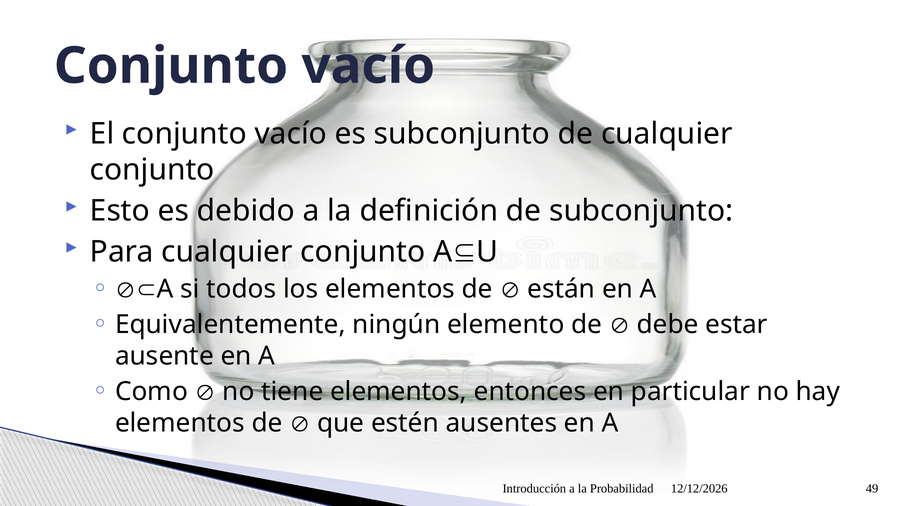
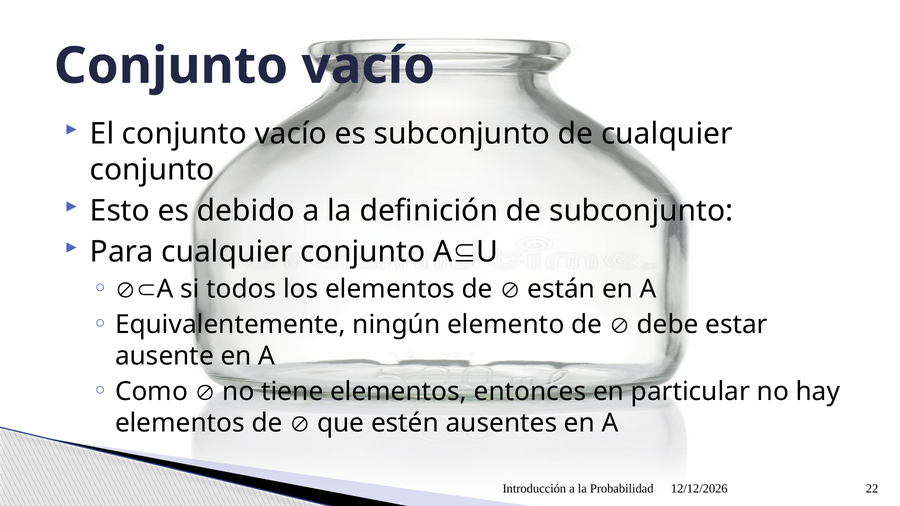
49: 49 -> 22 (872, 489)
